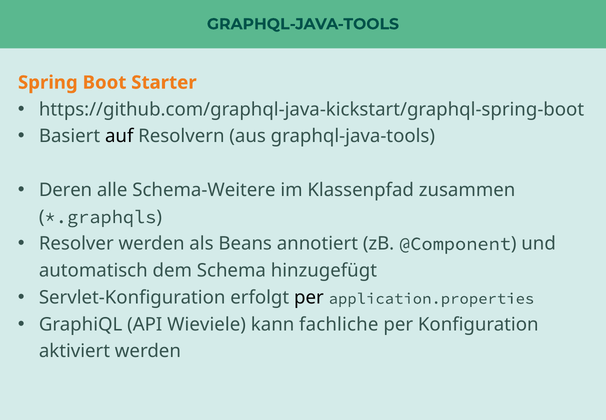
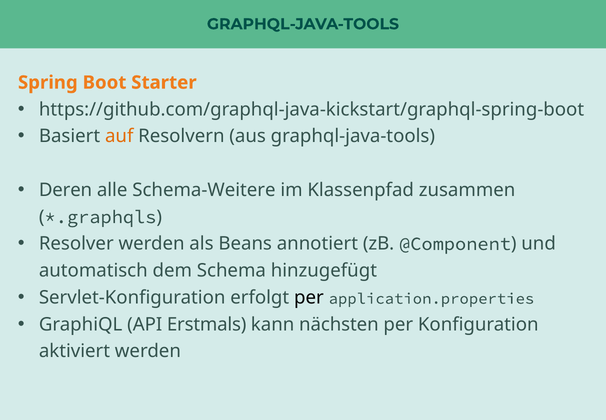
auf colour: black -> orange (119, 136)
Wieviele: Wieviele -> Erstmals (207, 324)
fachliche: fachliche -> nächsten (339, 324)
